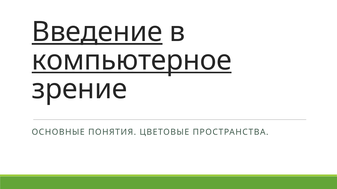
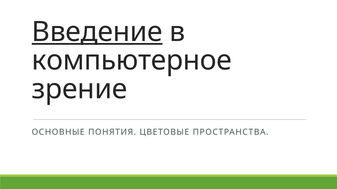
компьютерное underline: present -> none (132, 61)
